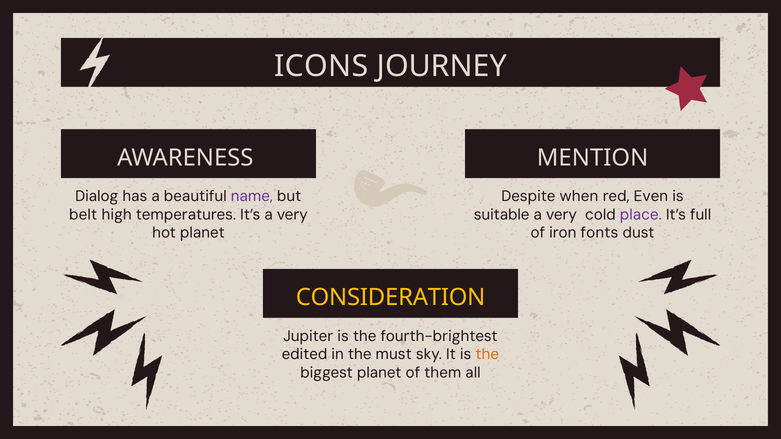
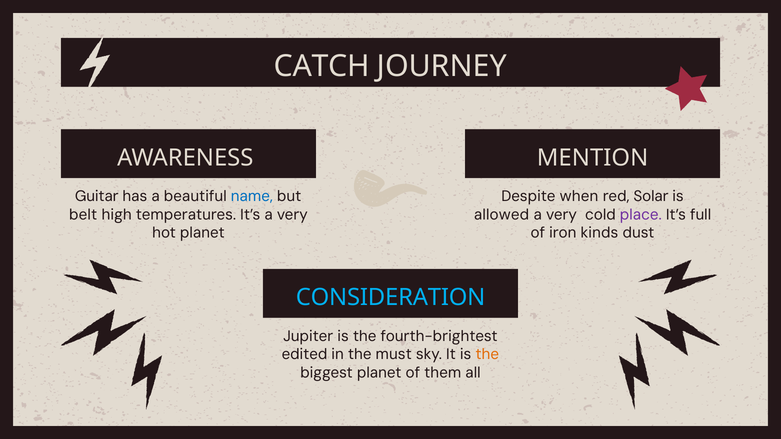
ICONS: ICONS -> CATCH (322, 66)
Dialog: Dialog -> Guitar (97, 197)
name colour: purple -> blue (252, 197)
Even: Even -> Solar (651, 197)
suitable: suitable -> allowed (502, 215)
fonts: fonts -> kinds (599, 233)
CONSIDERATION colour: yellow -> light blue (391, 298)
